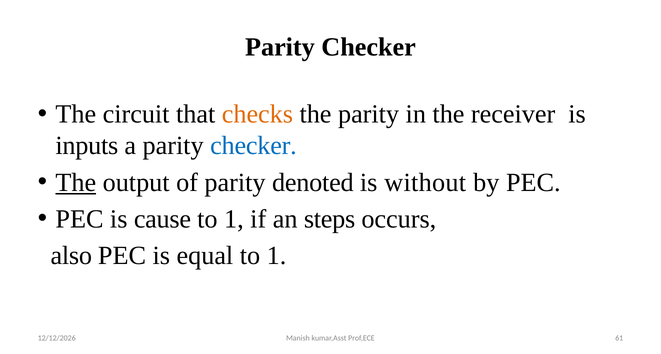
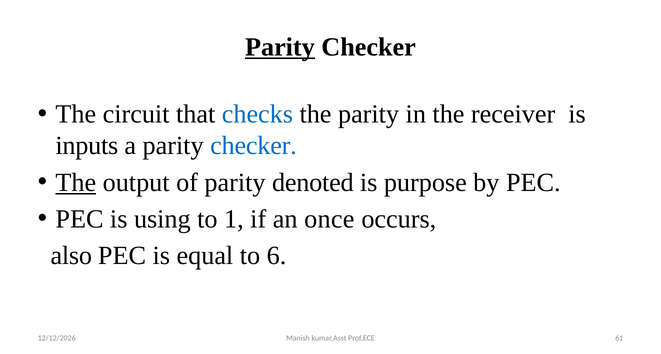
Parity underline: none -> present (280, 47)
checks colour: orange -> blue (257, 114)
without: without -> purpose (425, 182)
cause: cause -> using (162, 219)
steps: steps -> once (329, 219)
equal to 1: 1 -> 6 (276, 256)
